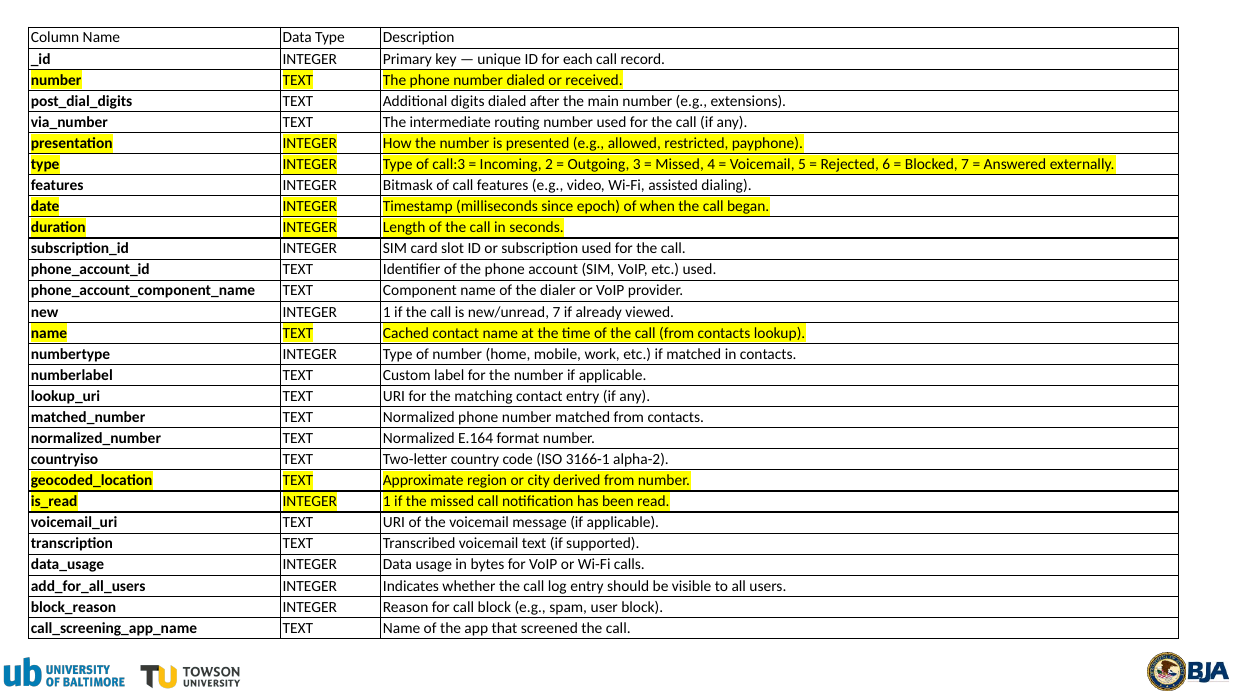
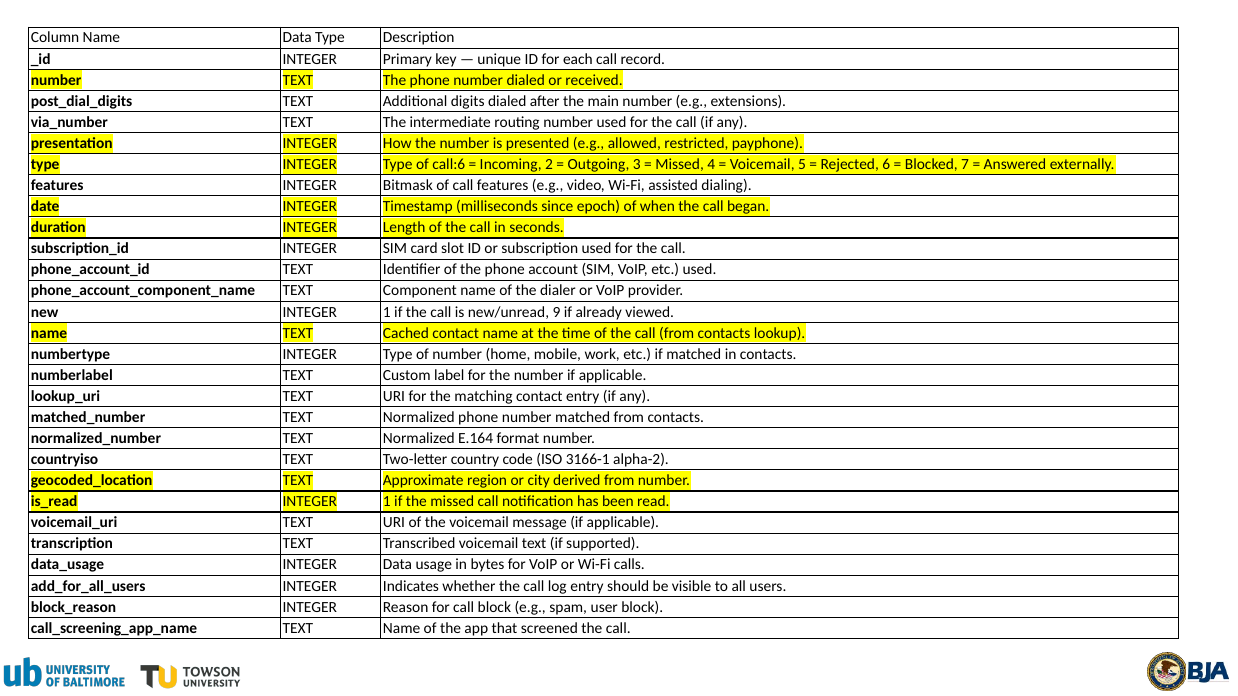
call:3: call:3 -> call:6 (449, 164)
new/unread 7: 7 -> 9 (556, 312)
